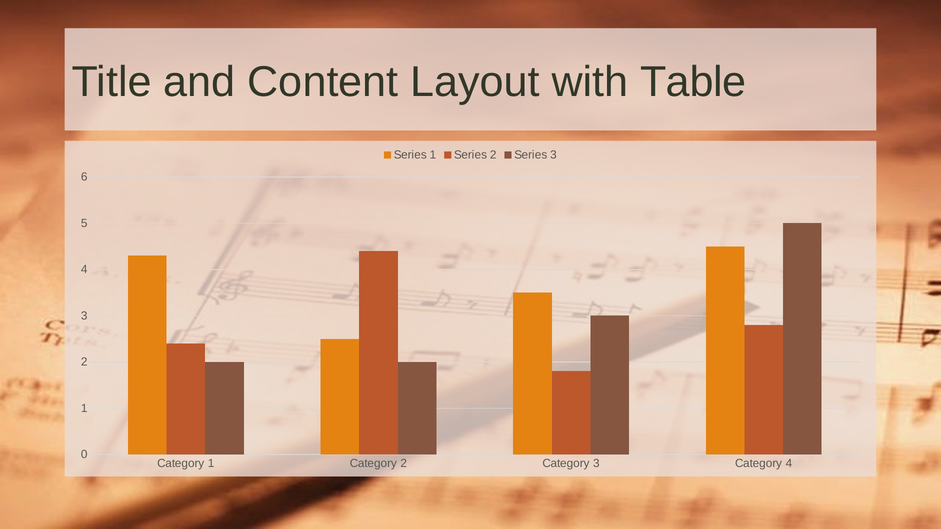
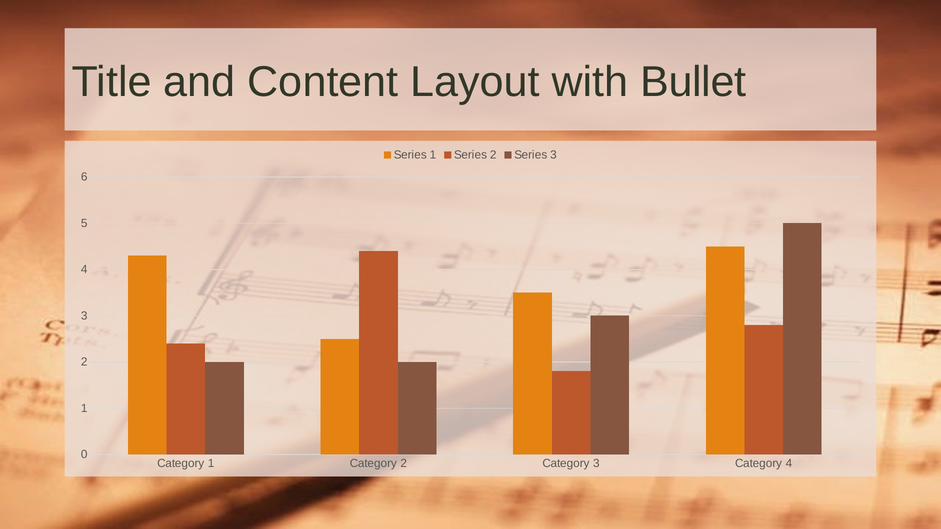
Table: Table -> Bullet (693, 82)
